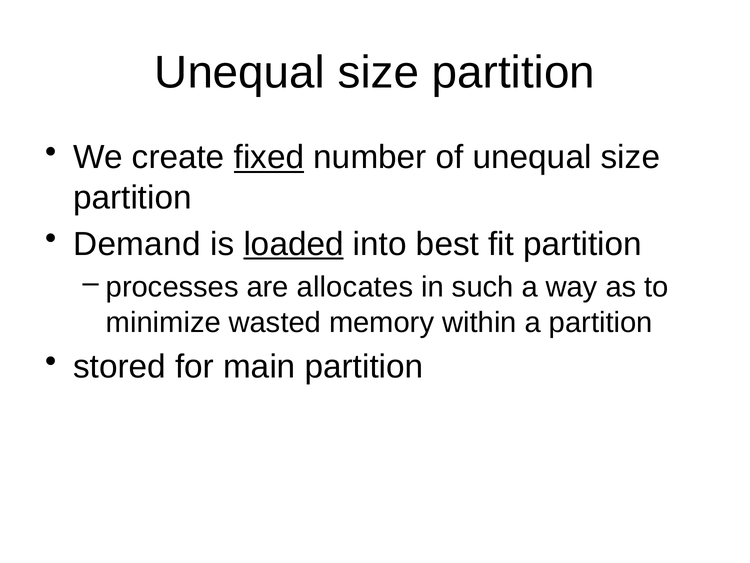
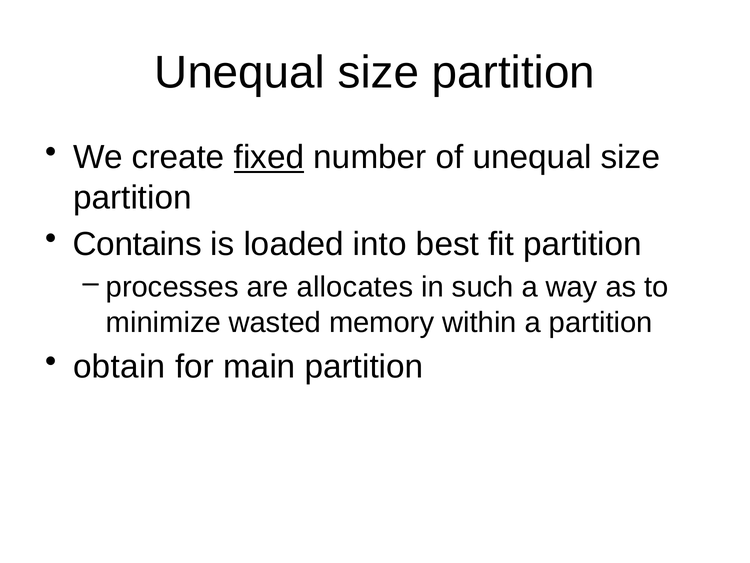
Demand: Demand -> Contains (137, 244)
loaded underline: present -> none (294, 244)
stored: stored -> obtain (119, 367)
